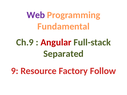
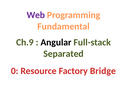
Angular colour: red -> black (56, 42)
9: 9 -> 0 (15, 71)
Follow: Follow -> Bridge (103, 71)
